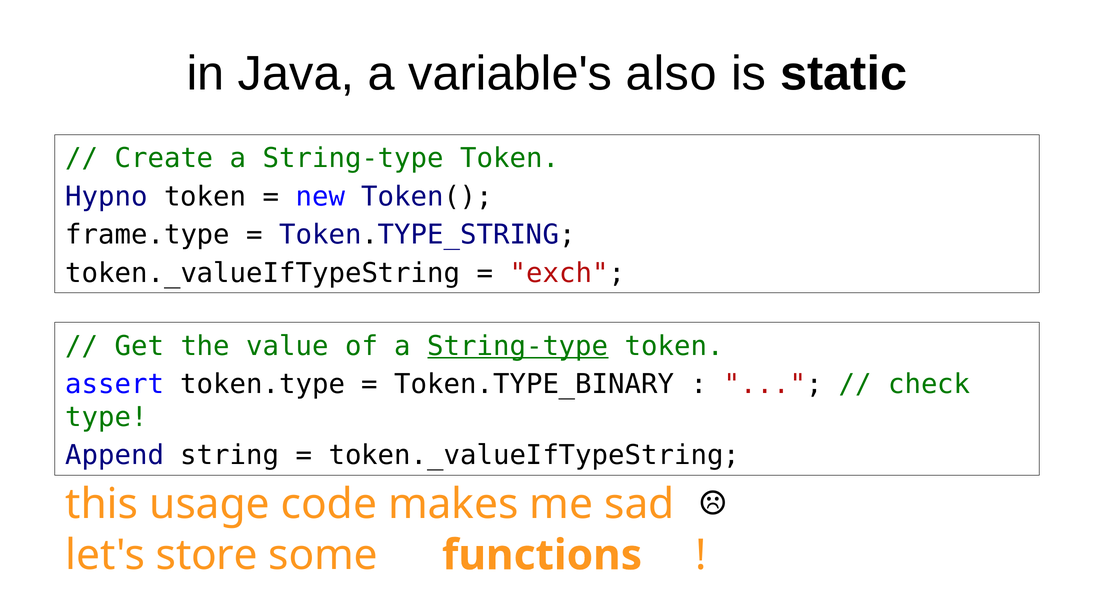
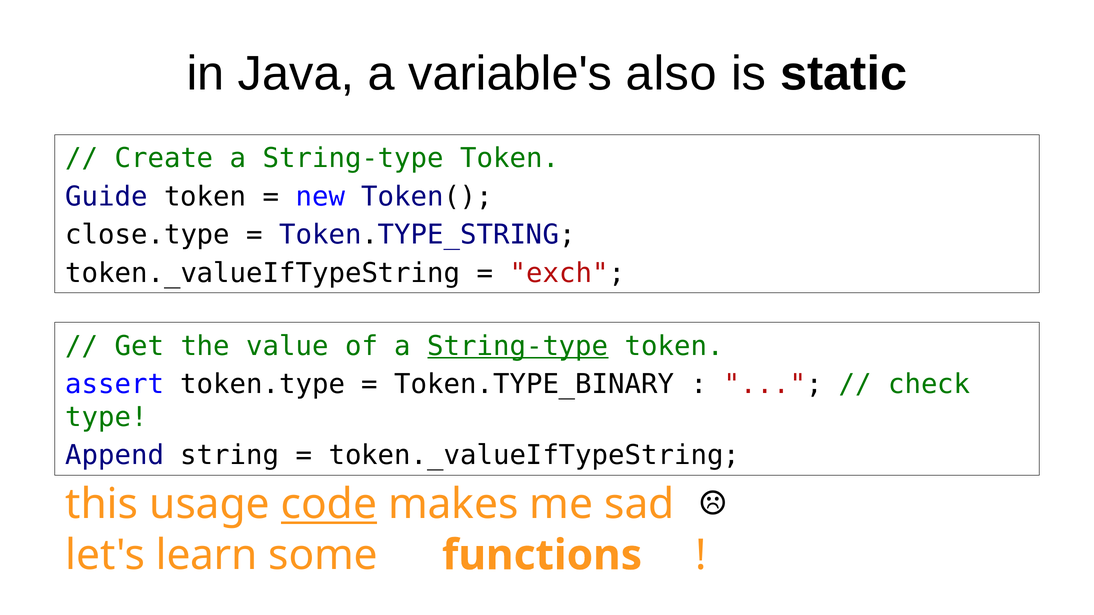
Hypno: Hypno -> Guide (107, 197)
frame.type: frame.type -> close.type (148, 235)
code underline: none -> present (329, 505)
store: store -> learn (207, 556)
